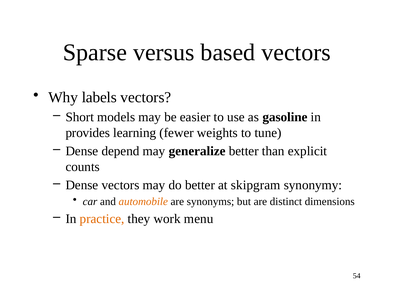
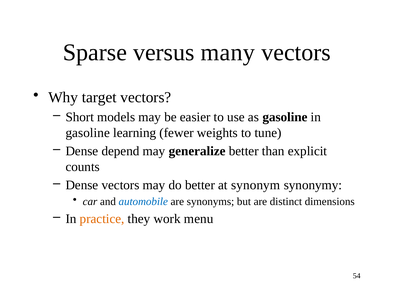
based: based -> many (228, 53)
labels: labels -> target (99, 98)
provides: provides -> gasoline (88, 133)
skipgram: skipgram -> synonym (256, 185)
automobile colour: orange -> blue (143, 202)
